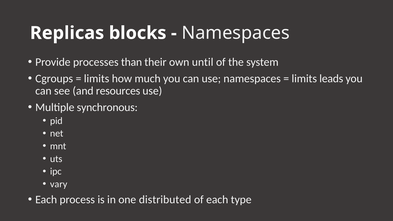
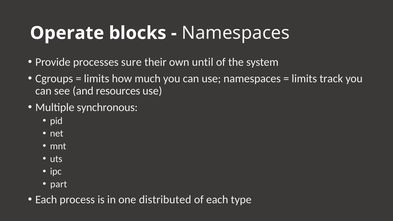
Replicas: Replicas -> Operate (67, 33)
than: than -> sure (131, 62)
leads: leads -> track (331, 79)
vary: vary -> part (59, 184)
